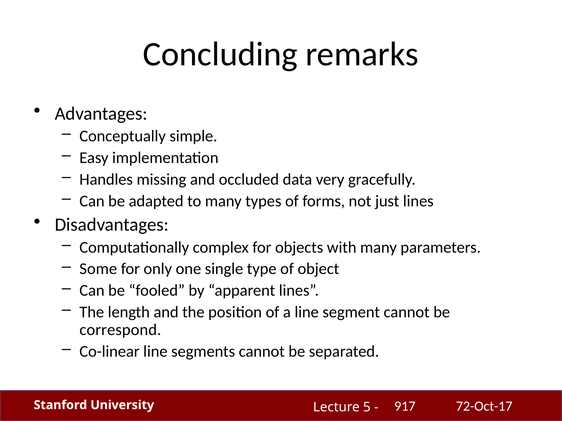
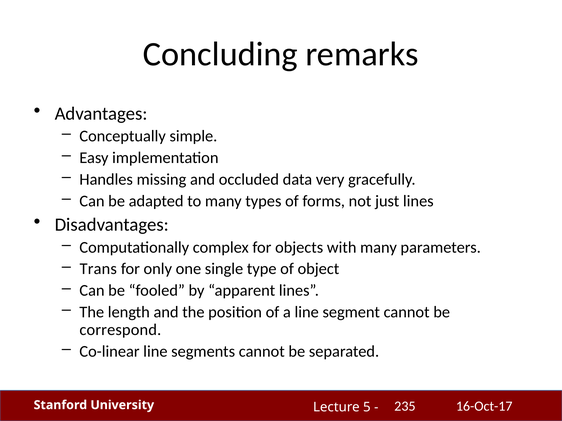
Some: Some -> Trans (98, 269)
72-Oct-17: 72-Oct-17 -> 16-Oct-17 (484, 407)
917: 917 -> 235 (405, 407)
